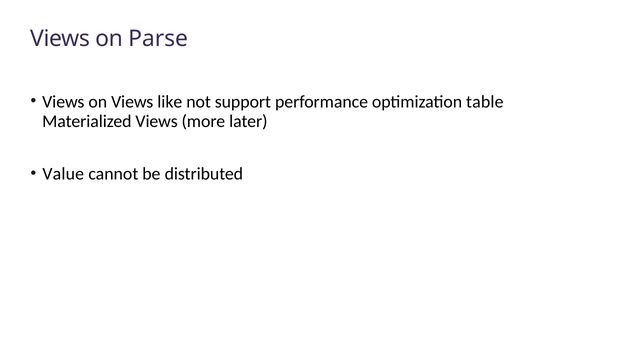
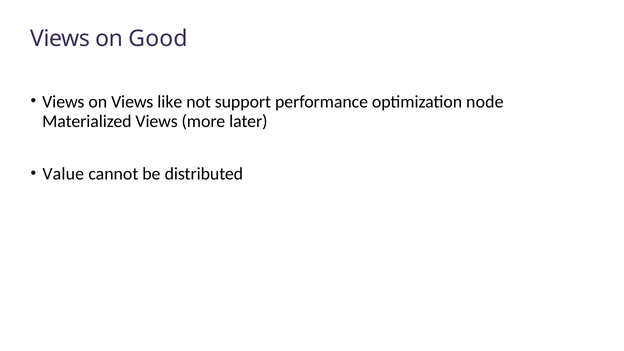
Parse: Parse -> Good (158, 39)
table: table -> node (485, 102)
